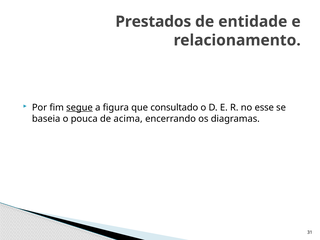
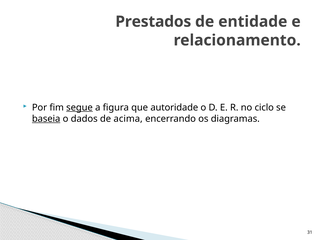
consultado: consultado -> autoridade (174, 108)
esse: esse -> ciclo (264, 108)
baseia underline: none -> present (46, 119)
pouca: pouca -> dados (84, 119)
